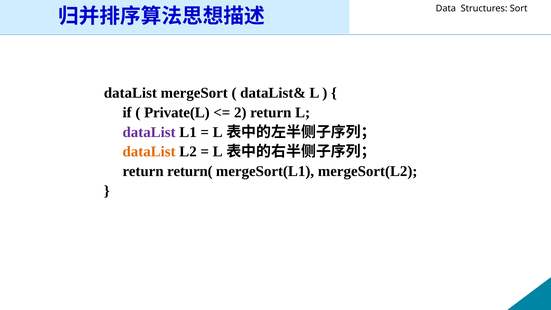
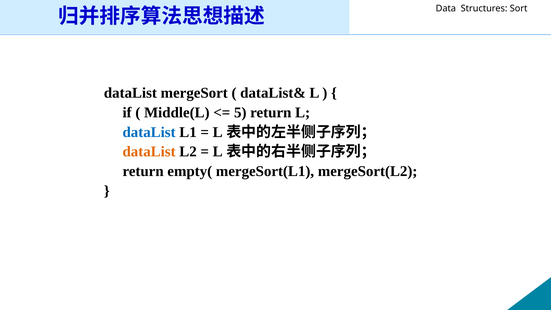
Private(L: Private(L -> Middle(L (177, 113)
2: 2 -> 5 (240, 113)
dataList colour: purple -> blue (149, 132)
return(: return( -> empty( (190, 171)
